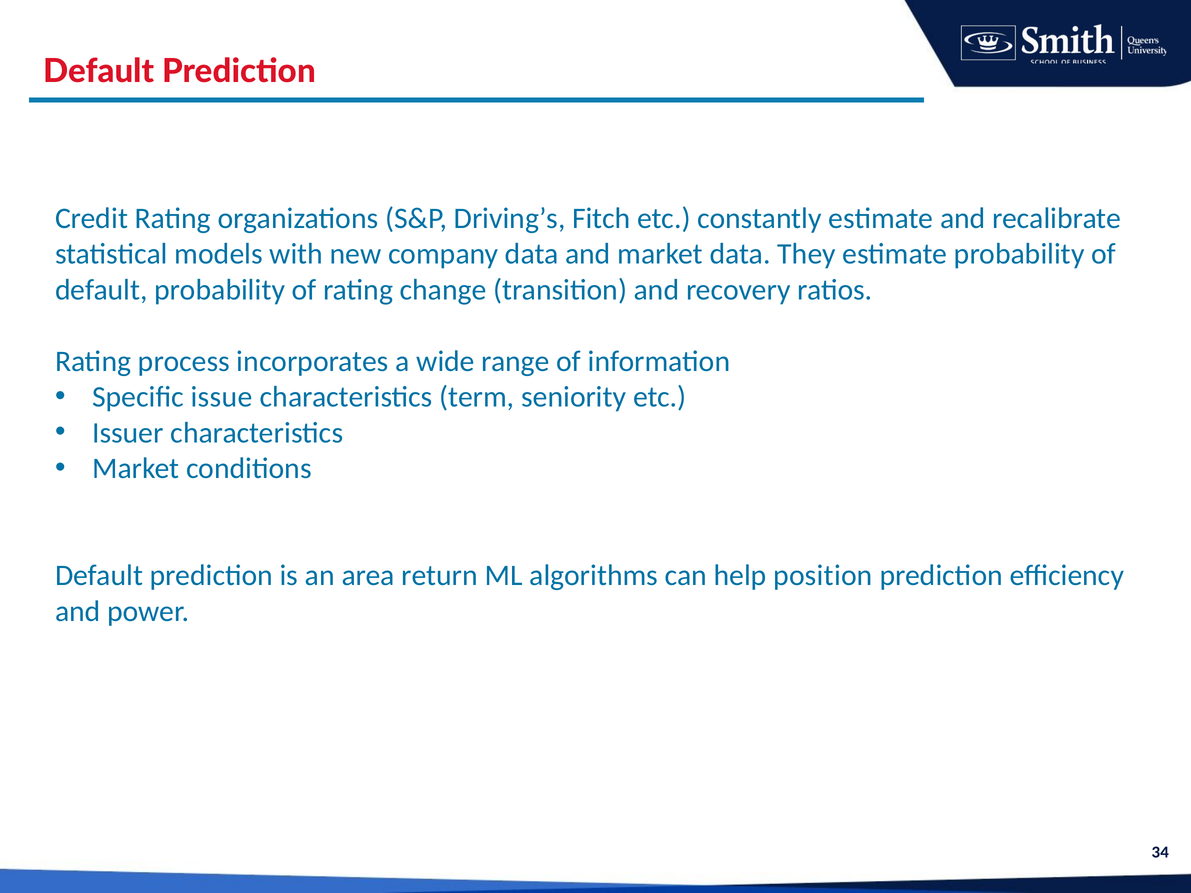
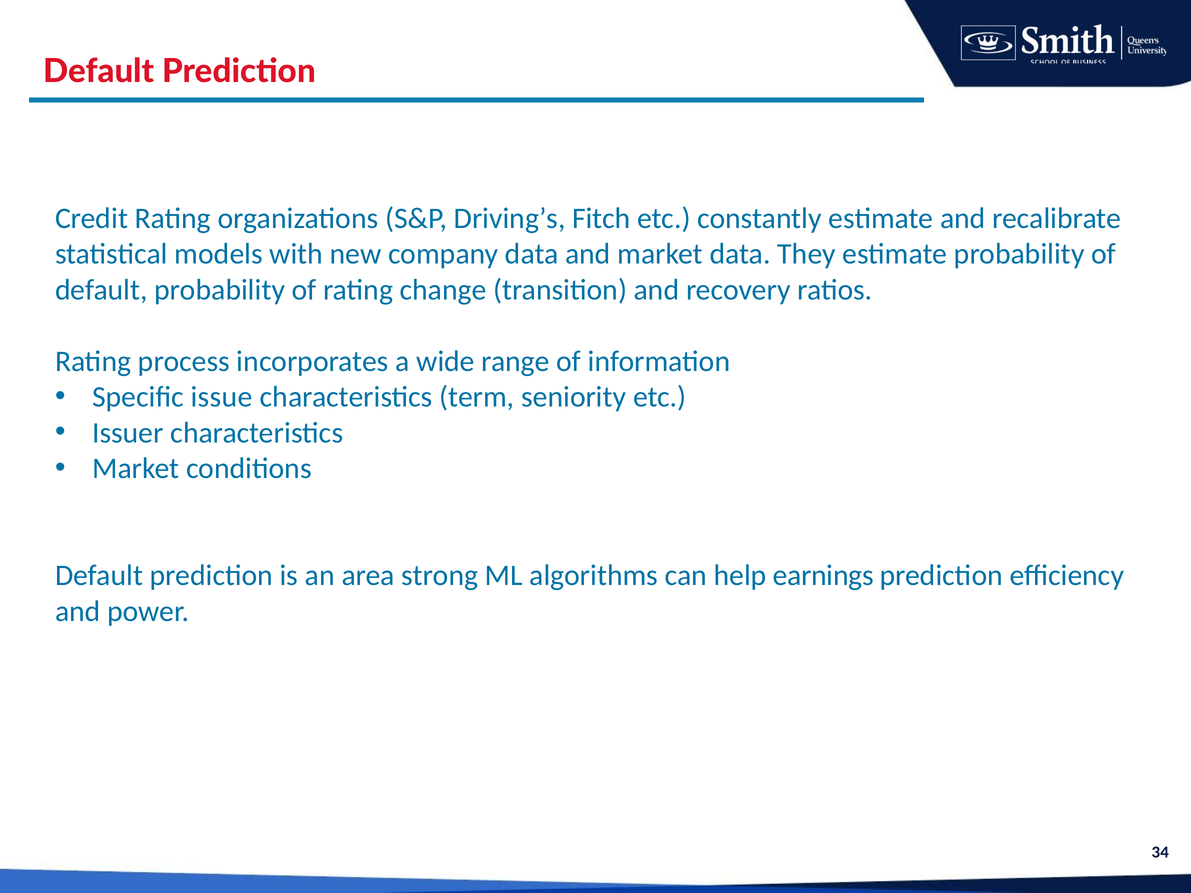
return: return -> strong (440, 576)
position: position -> earnings (823, 576)
